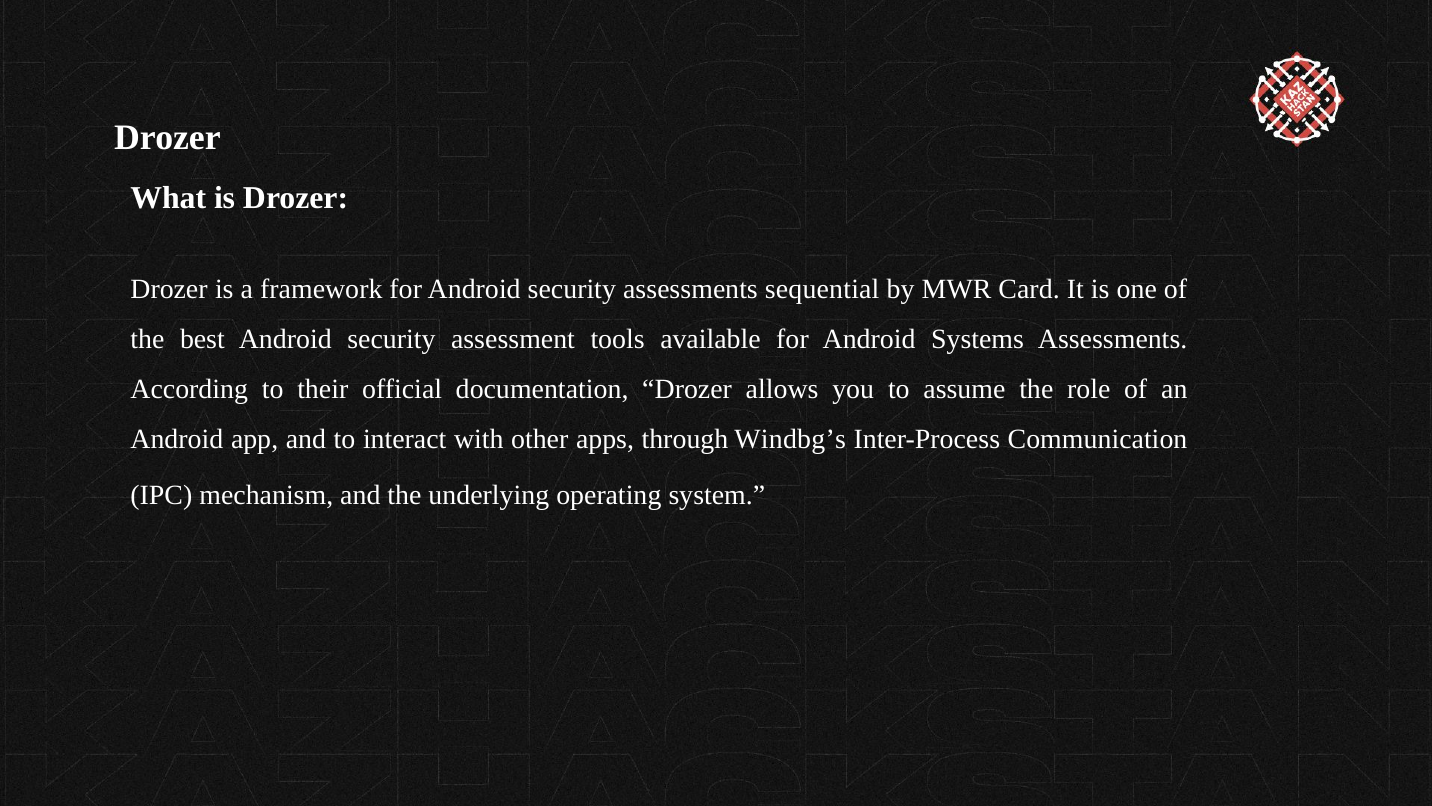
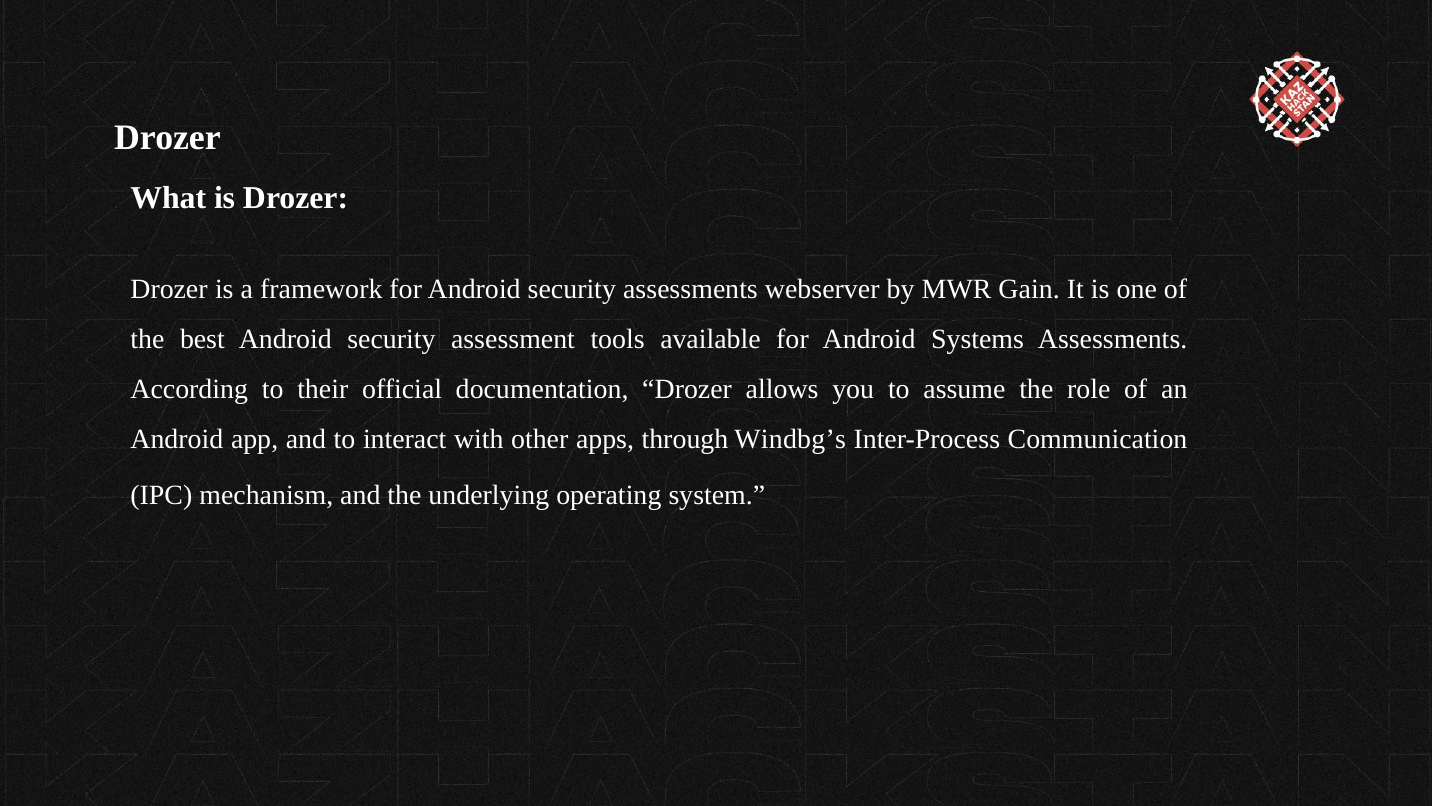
sequential: sequential -> webserver (822, 289)
Card: Card -> Gain (1029, 289)
